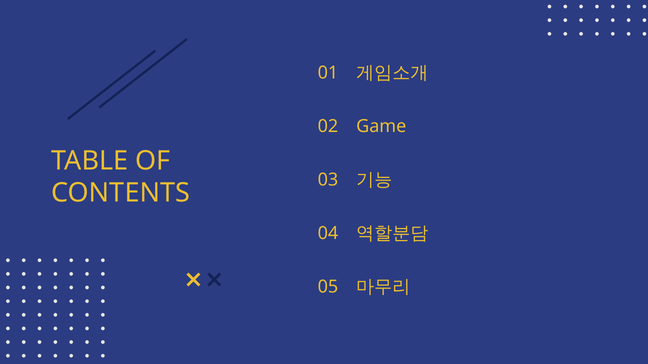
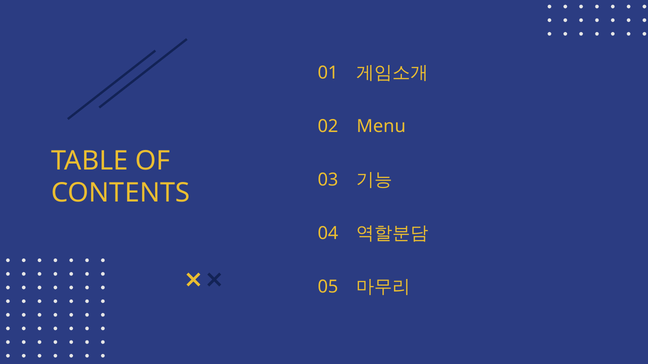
Game: Game -> Menu (381, 126)
